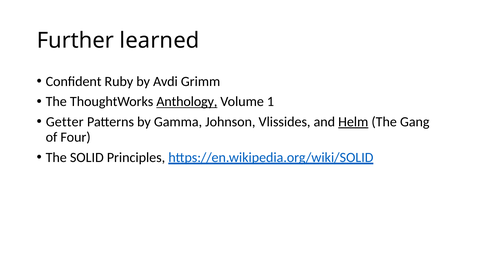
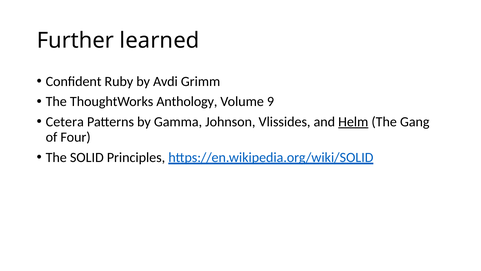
Anthology underline: present -> none (187, 101)
1: 1 -> 9 (271, 101)
Getter: Getter -> Cetera (65, 122)
